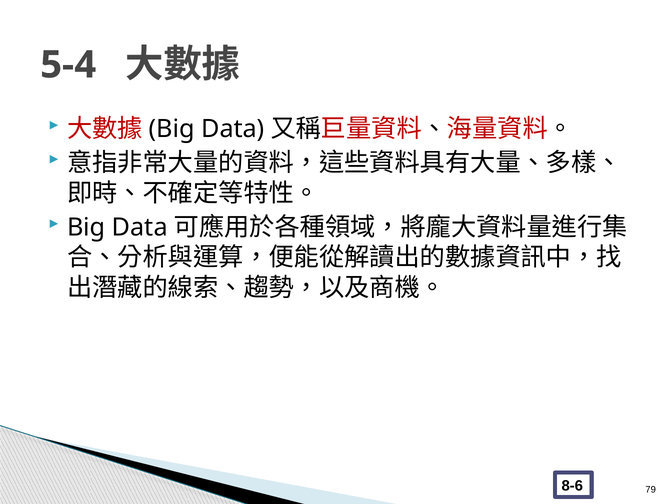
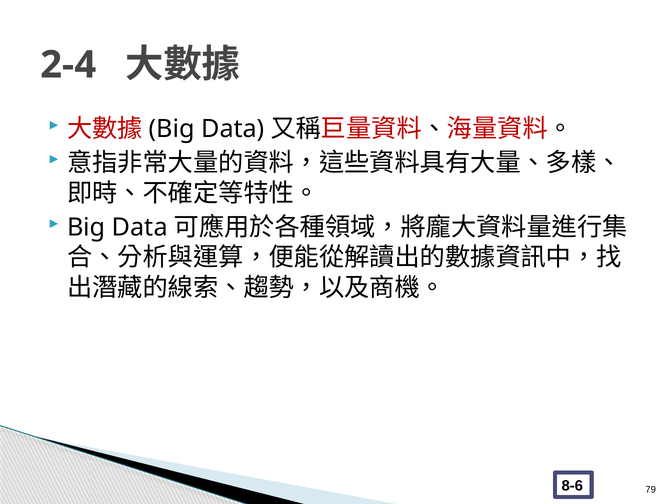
5-4: 5-4 -> 2-4 (68, 65)
